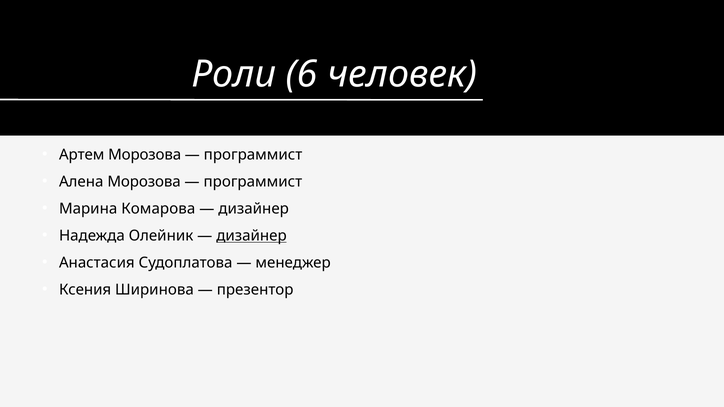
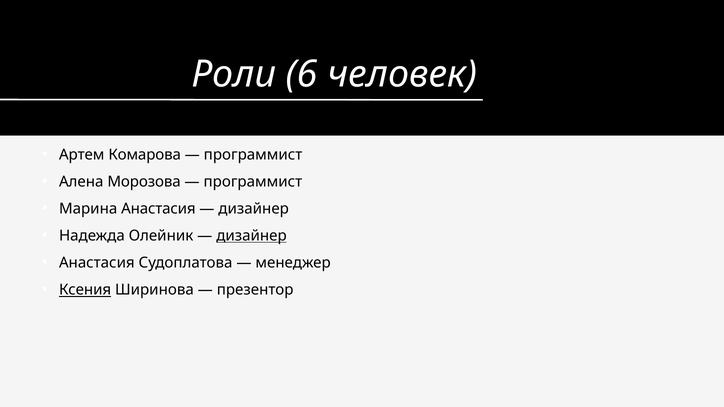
Артем Морозова: Морозова -> Комарова (145, 155)
Марина Комарова: Комарова -> Анастасия (158, 209)
Ксения underline: none -> present (85, 290)
